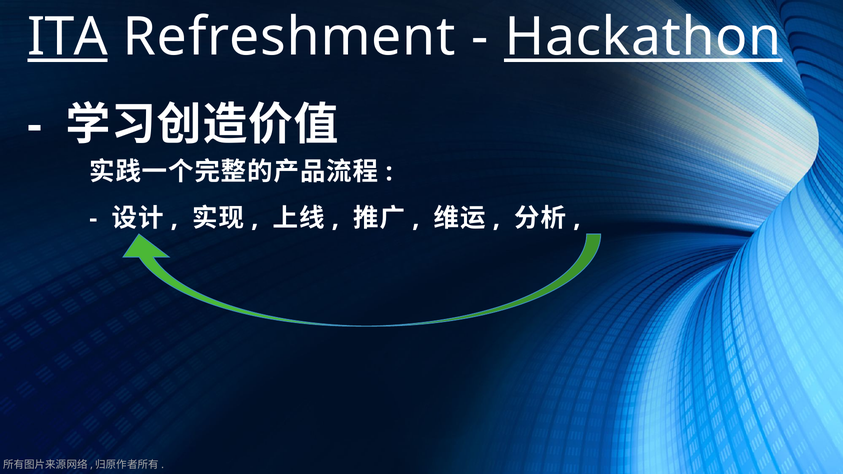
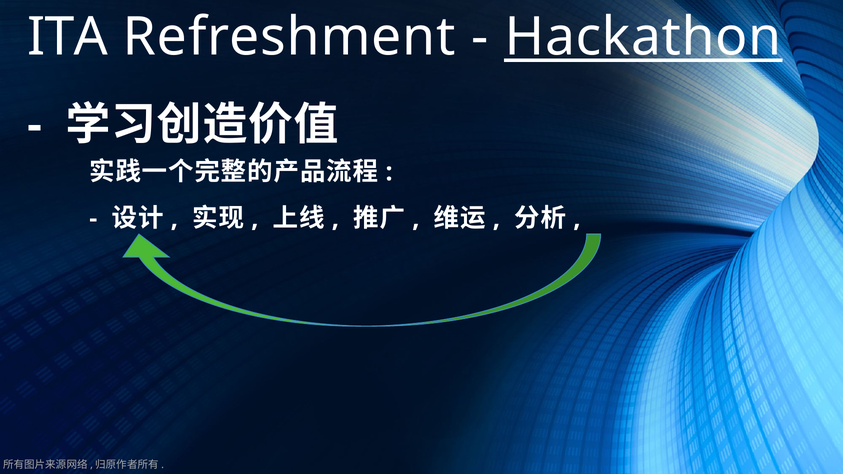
ITA underline: present -> none (68, 37)
